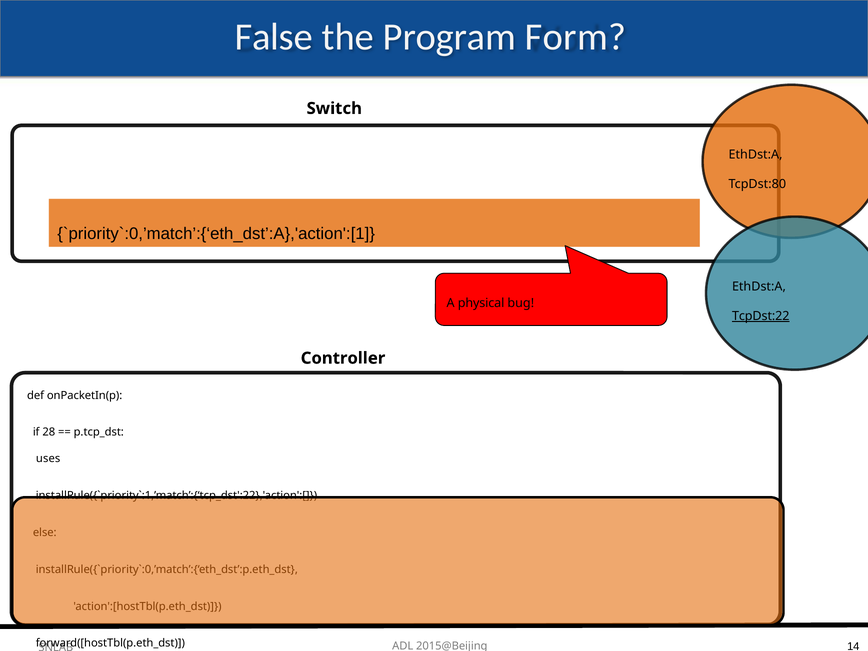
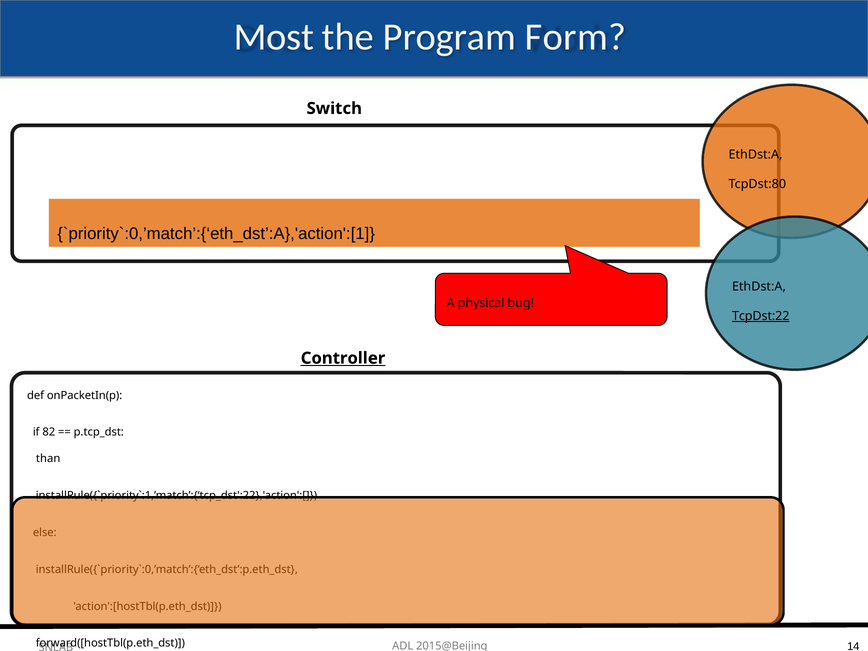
False: False -> Most (274, 37)
Controller underline: none -> present (343, 358)
28: 28 -> 82 (49, 432)
uses: uses -> than (48, 459)
